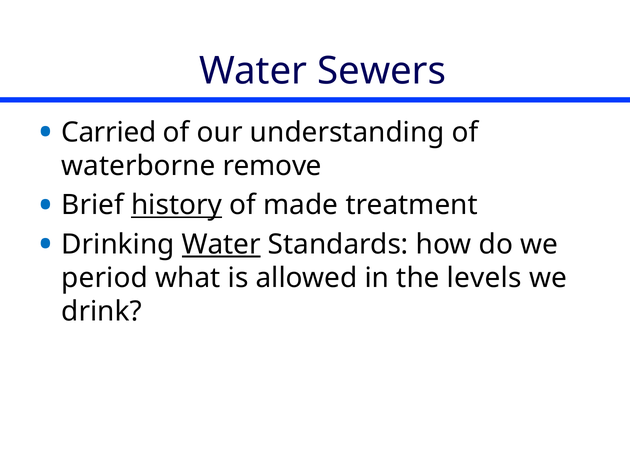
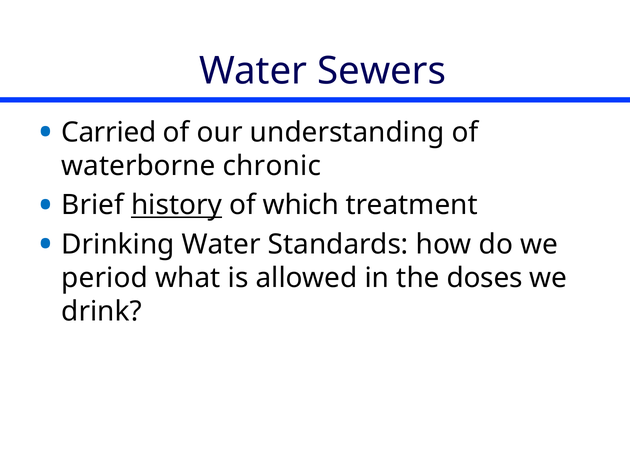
remove: remove -> chronic (272, 166)
made: made -> which (301, 205)
Water underline: present -> none (221, 244)
levels: levels -> doses (485, 278)
